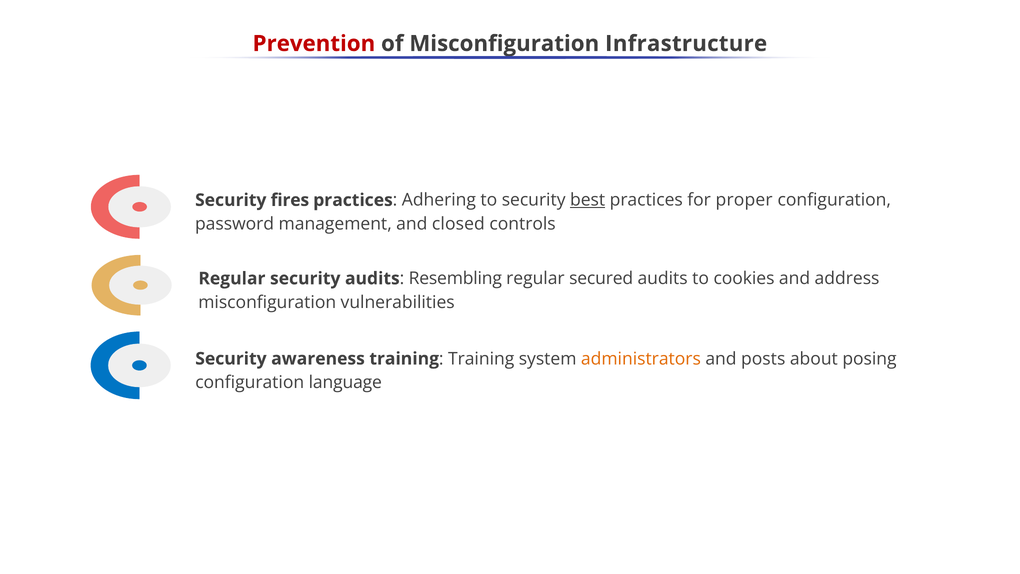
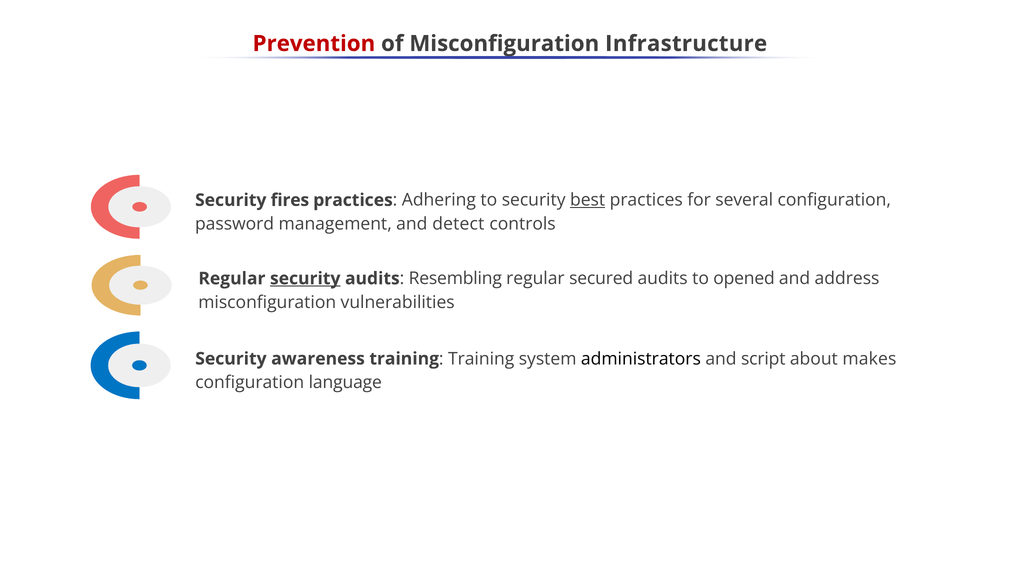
proper: proper -> several (744, 200)
closed: closed -> detect (458, 224)
security underline: none -> present (305, 278)
cookies: cookies -> opened (744, 278)
administrators colour: orange -> black (641, 359)
posts: posts -> script (763, 359)
posing: posing -> makes (869, 359)
